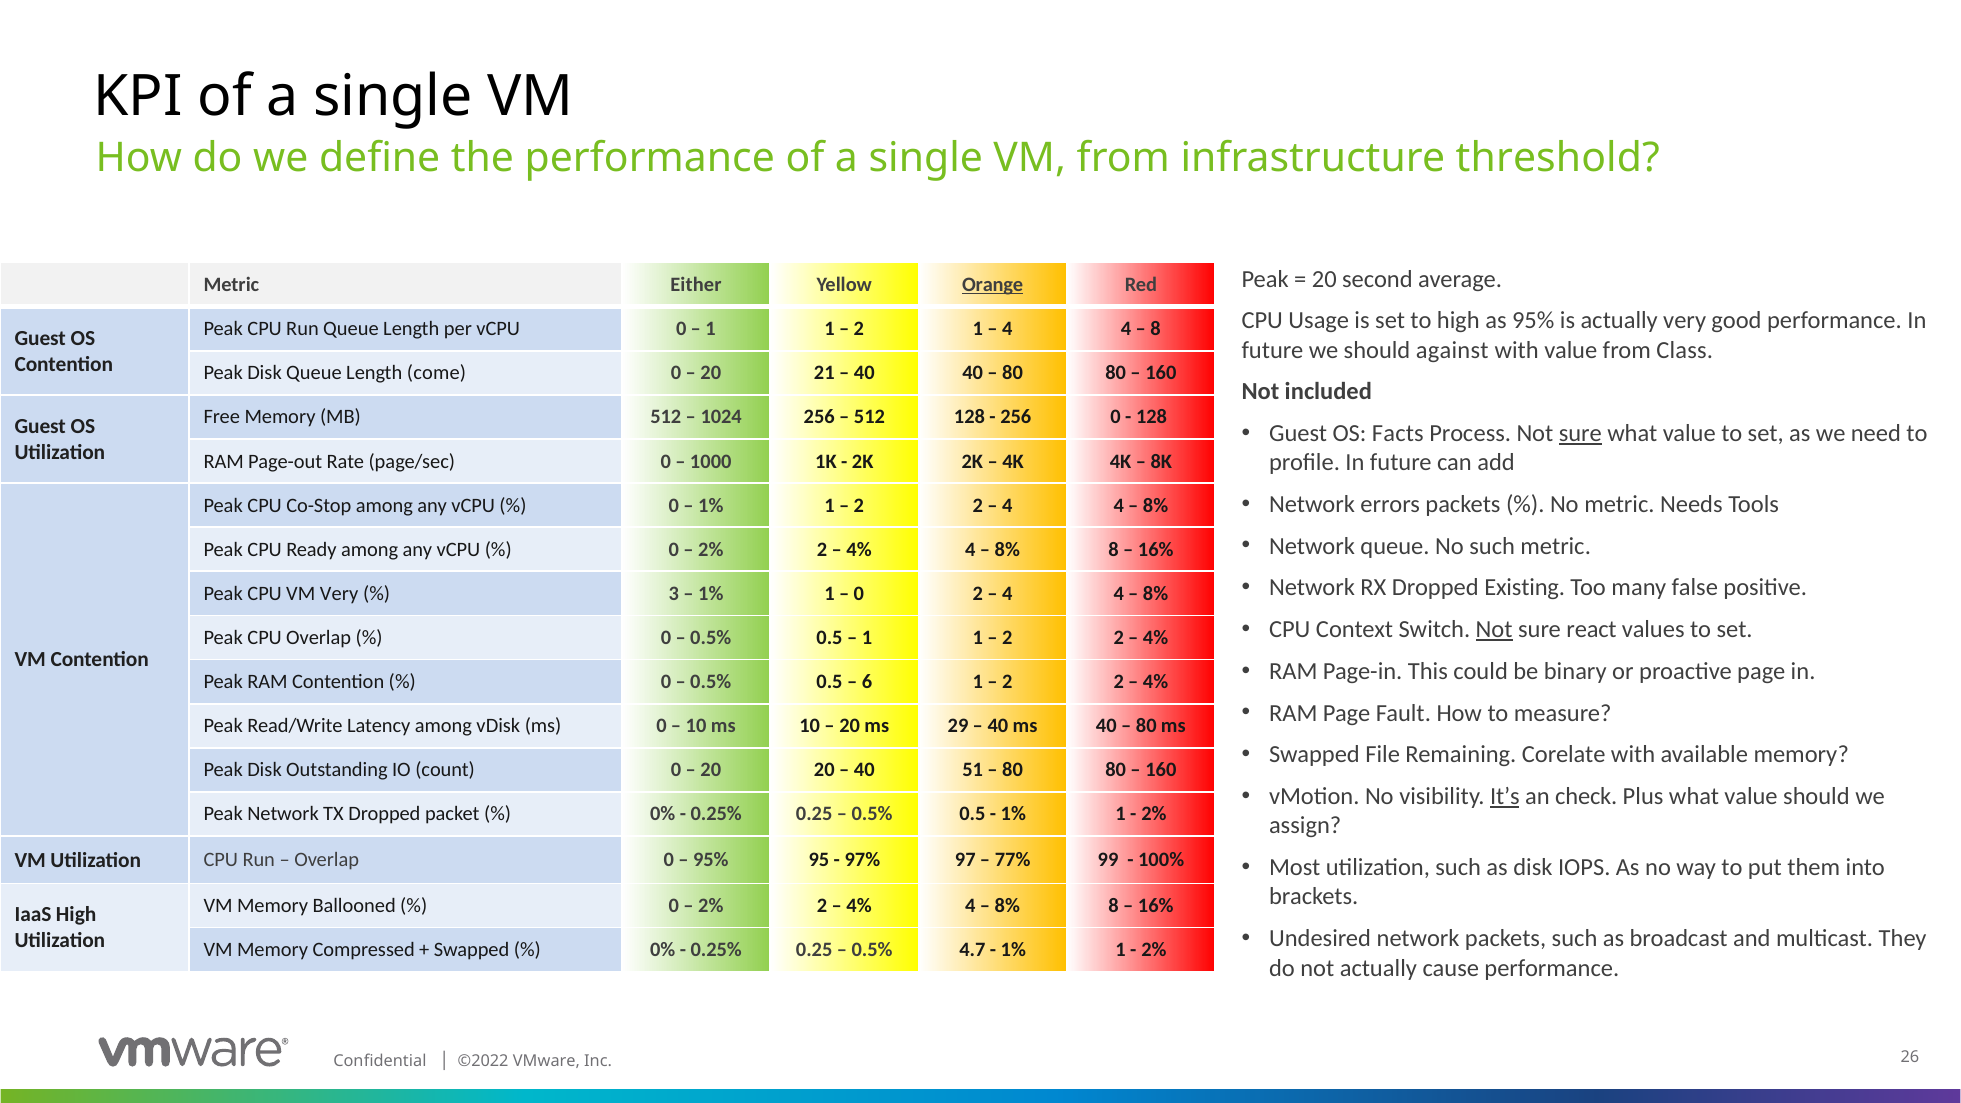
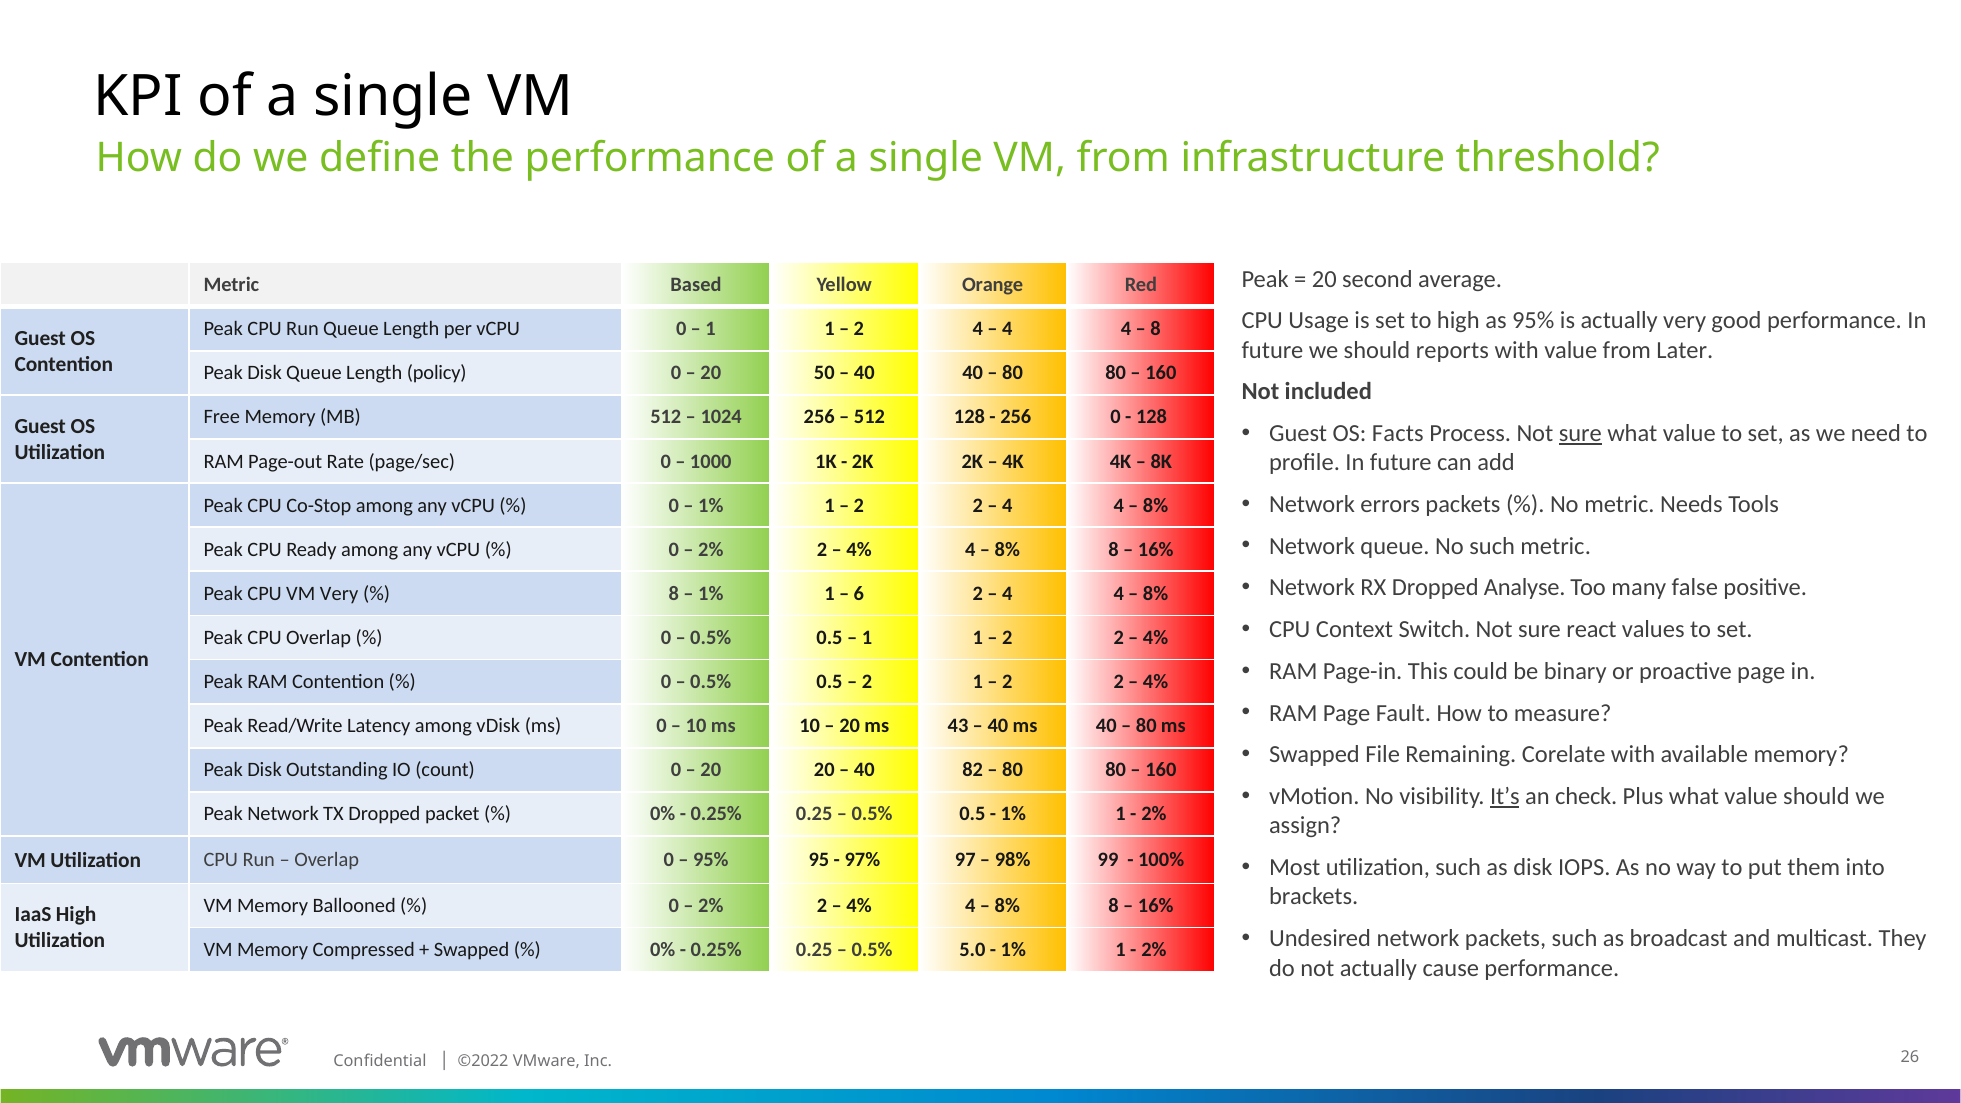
Either: Either -> Based (696, 285)
Orange underline: present -> none (993, 285)
2 1: 1 -> 4 (978, 329)
against: against -> reports (1452, 350)
Class: Class -> Later (1685, 350)
come: come -> policy (437, 373)
21: 21 -> 50 (824, 373)
Existing: Existing -> Analyse (1525, 588)
3: 3 -> 8 (674, 594)
0: 0 -> 6 (859, 594)
Not underline: present -> none (1494, 630)
6: 6 -> 2 (867, 682)
29: 29 -> 43 (958, 726)
51: 51 -> 82 (973, 770)
77%: 77% -> 98% (1013, 860)
4.7: 4.7 -> 5.0 (972, 950)
